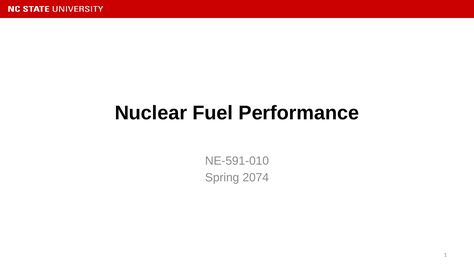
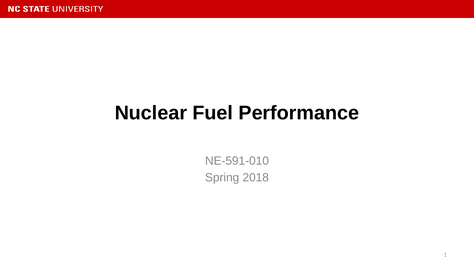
2074: 2074 -> 2018 (256, 177)
